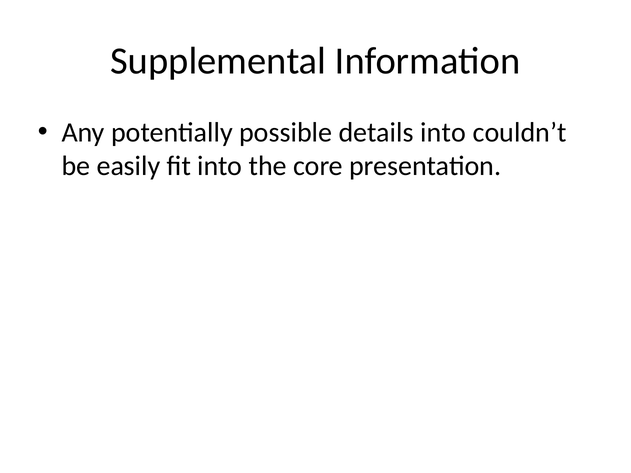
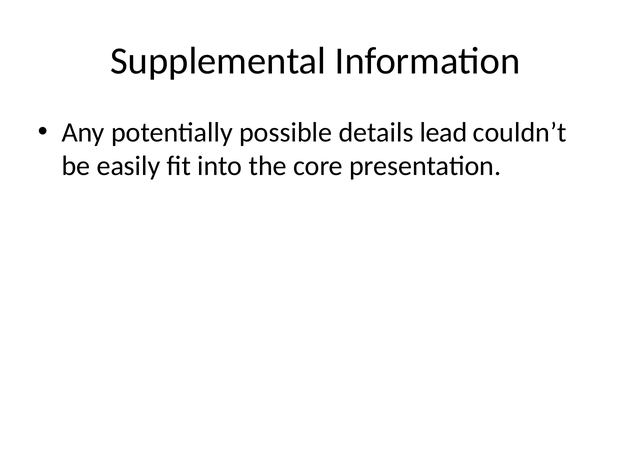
details into: into -> lead (443, 132)
